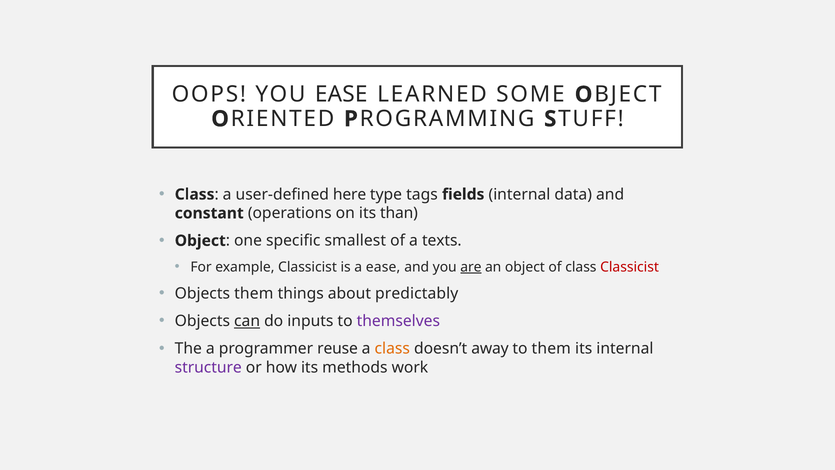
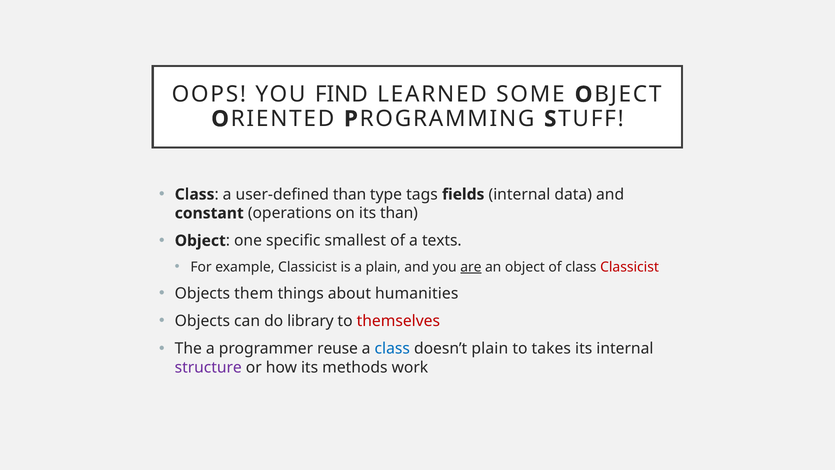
YOU EASE: EASE -> FIND (341, 94)
user-defined here: here -> than (350, 194)
a ease: ease -> plain (383, 267)
predictably: predictably -> humanities (417, 293)
can underline: present -> none (247, 321)
inputs: inputs -> library (310, 321)
themselves colour: purple -> red (398, 321)
class colour: orange -> blue (392, 348)
doesn’t away: away -> plain (490, 348)
to them: them -> takes (551, 348)
